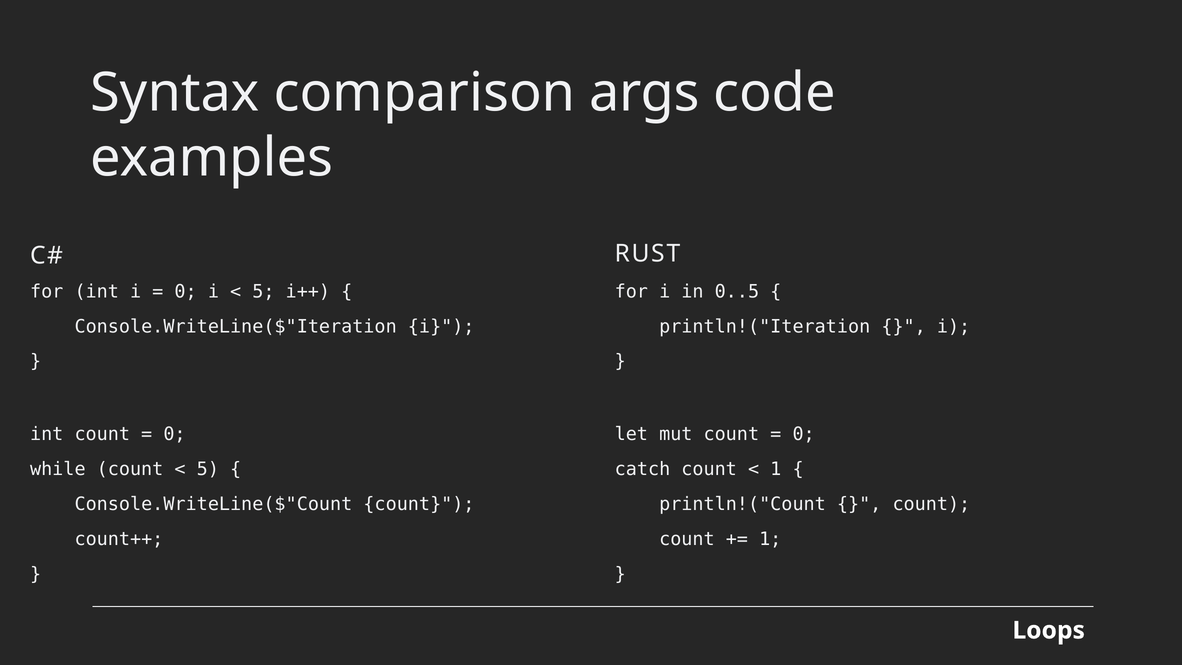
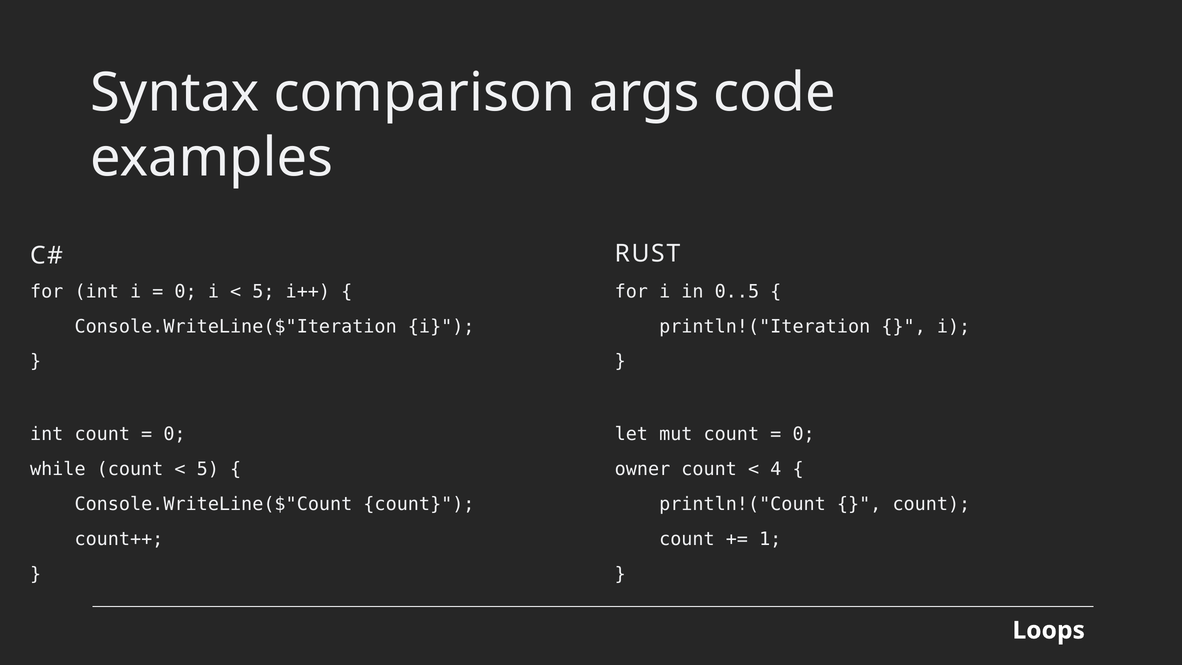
catch: catch -> owner (642, 469)
1: 1 -> 4 (776, 469)
